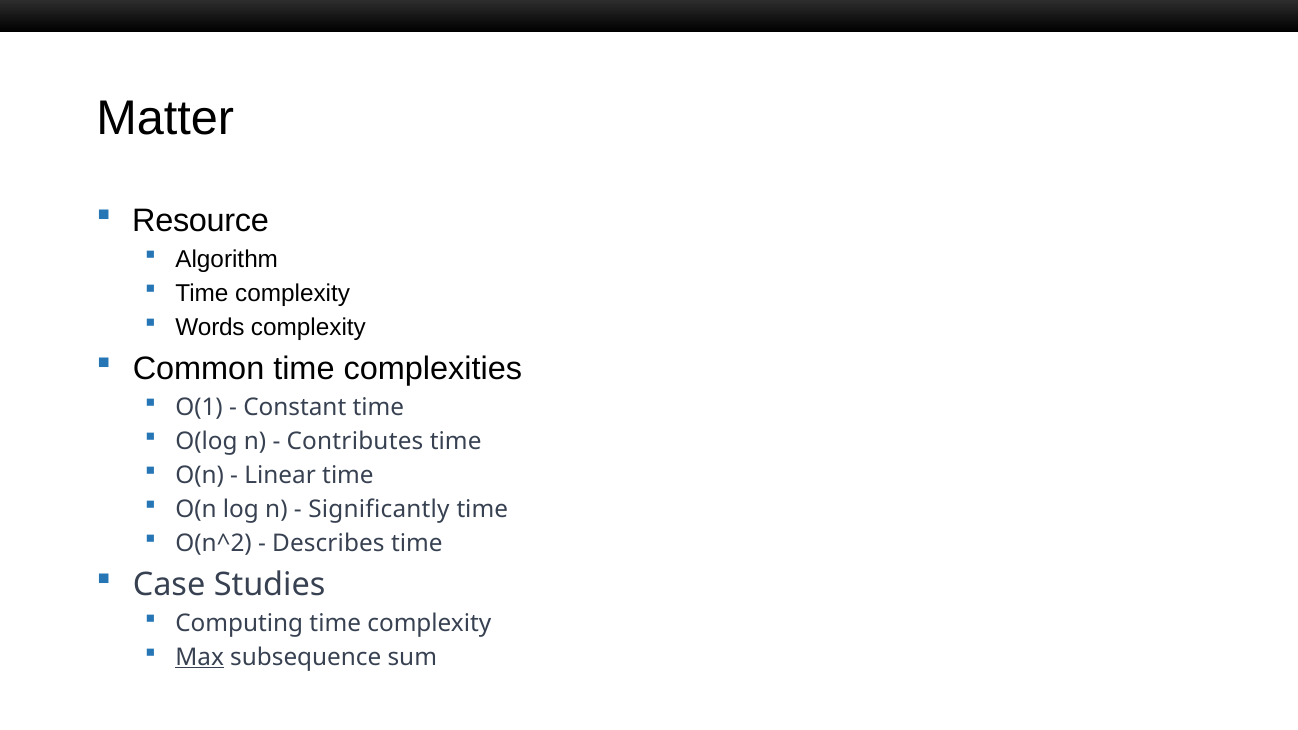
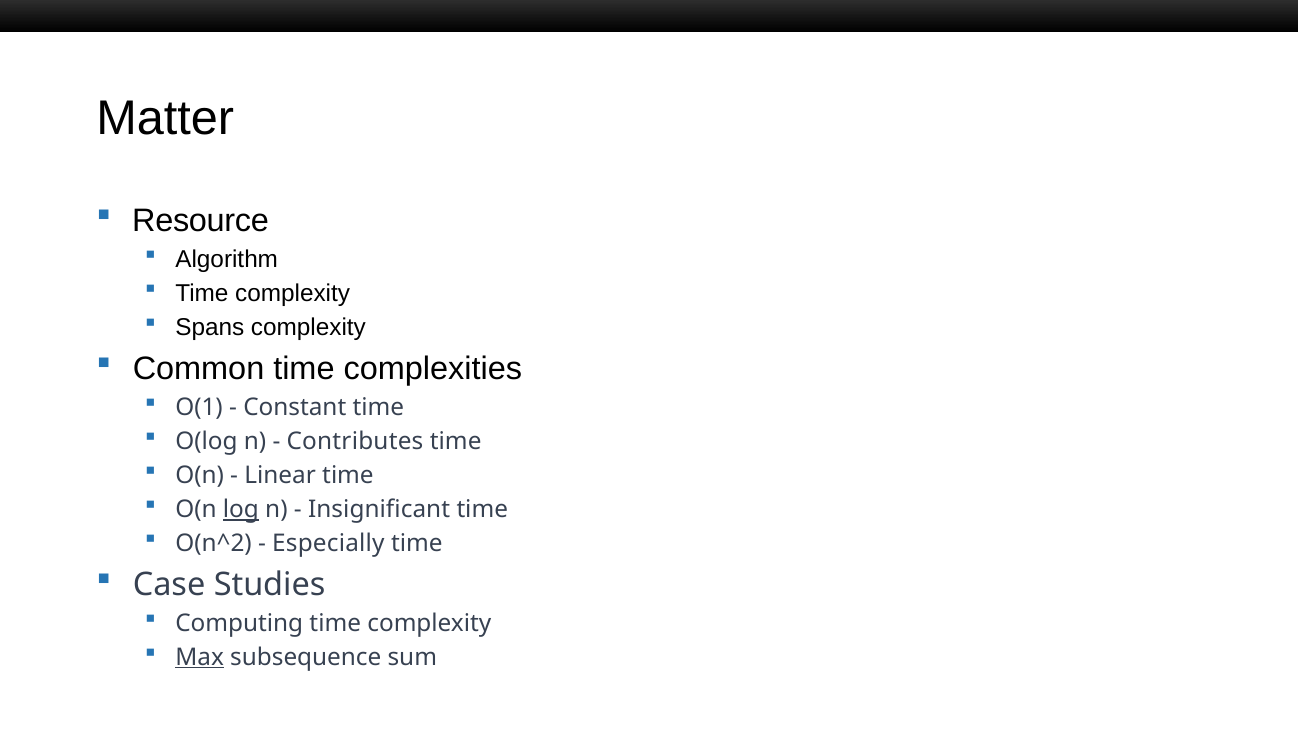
Words: Words -> Spans (210, 328)
log underline: none -> present (241, 510)
Significantly: Significantly -> Insignificant (379, 510)
Describes: Describes -> Especially (328, 544)
